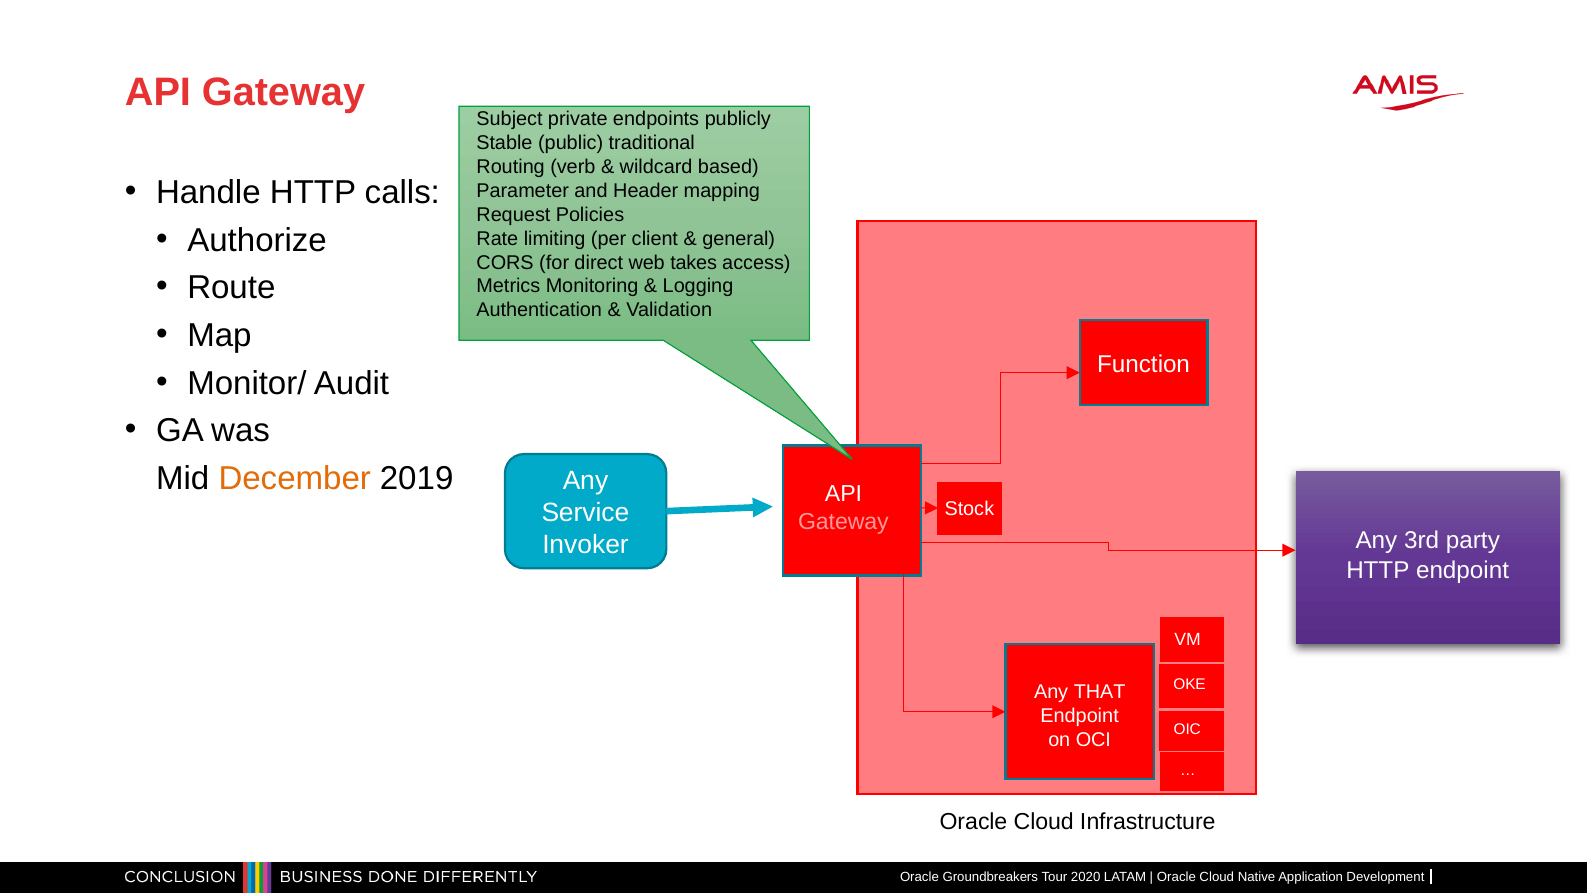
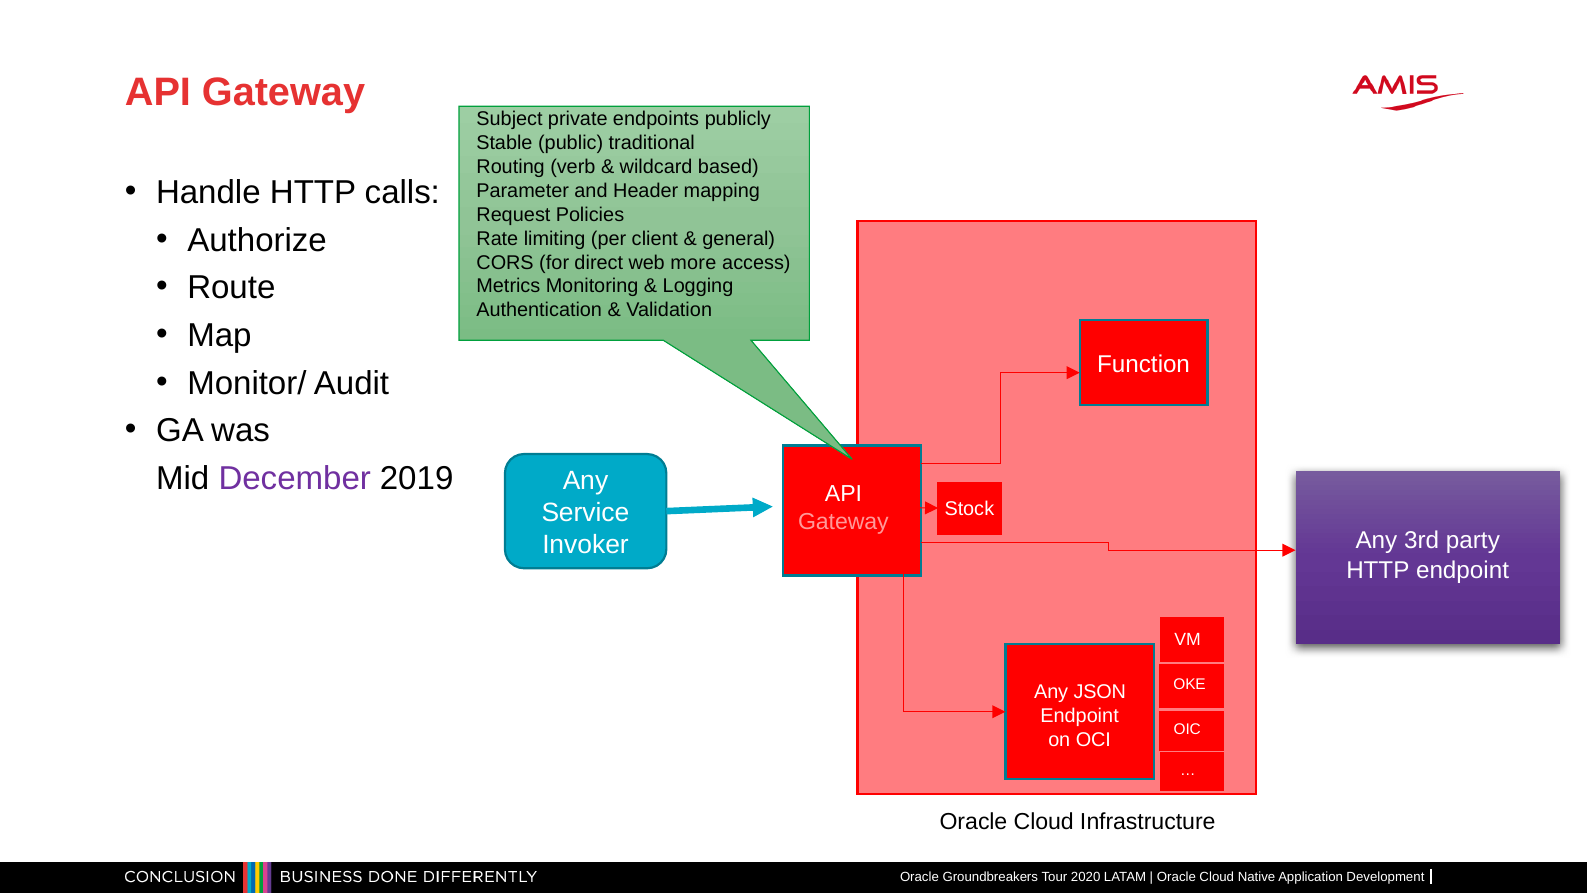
takes: takes -> more (693, 262)
December colour: orange -> purple (295, 478)
THAT: THAT -> JSON (1100, 692)
